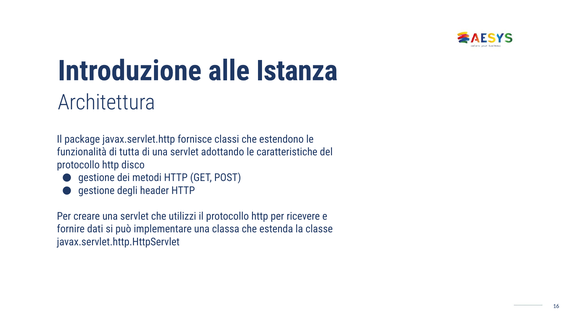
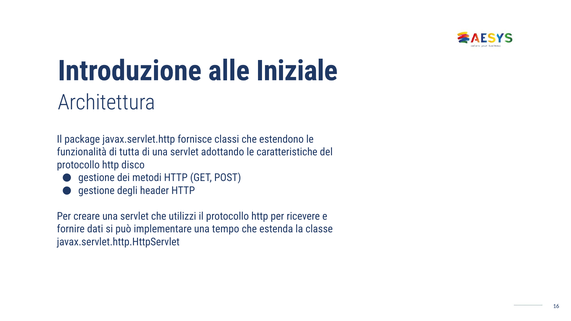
Istanza: Istanza -> Iniziale (297, 71)
classa: classa -> tempo (226, 229)
